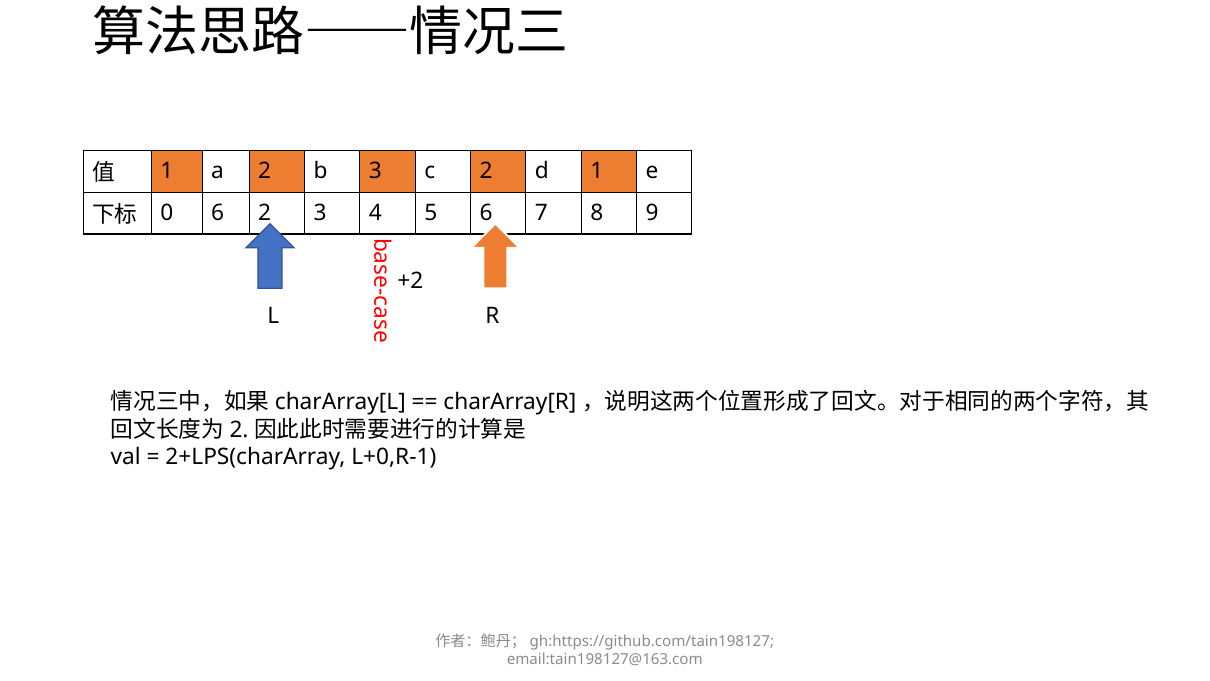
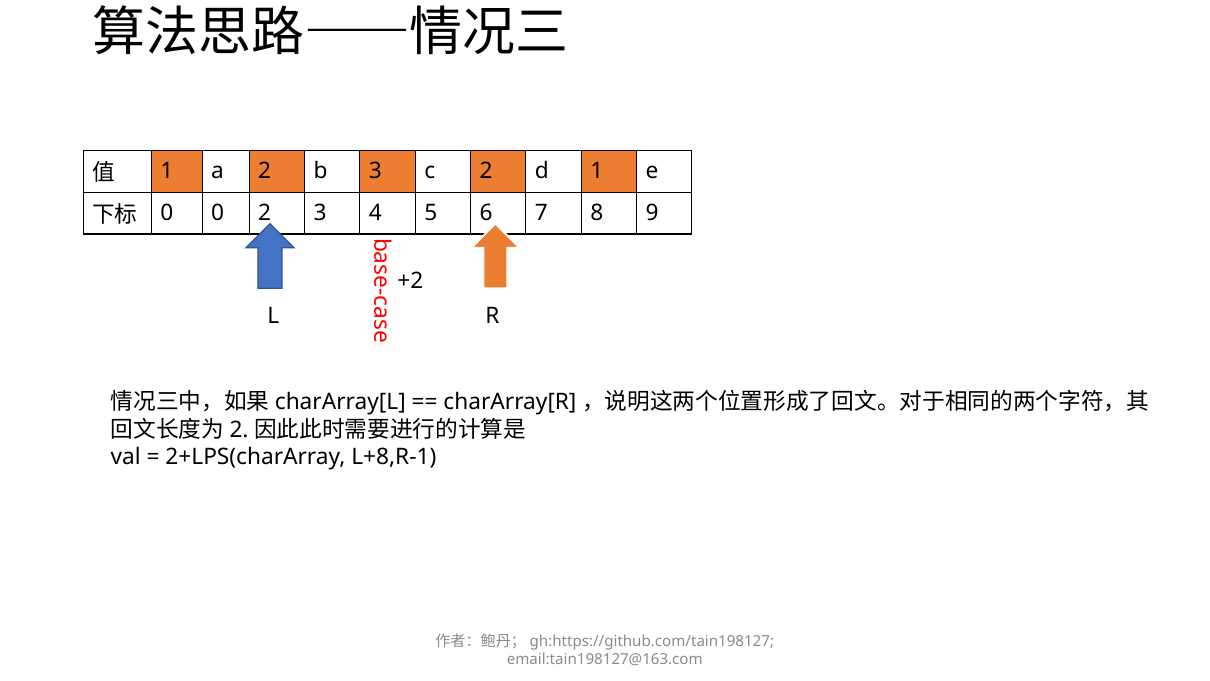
0 6: 6 -> 0 (218, 213)
L+0,R-1: L+0,R-1 -> L+8,R-1 (394, 457)
